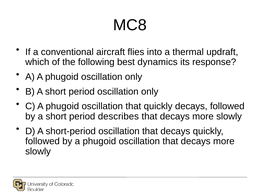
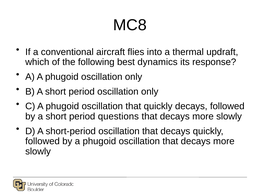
describes: describes -> questions (118, 116)
